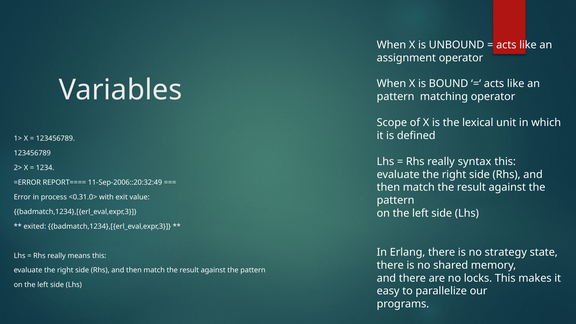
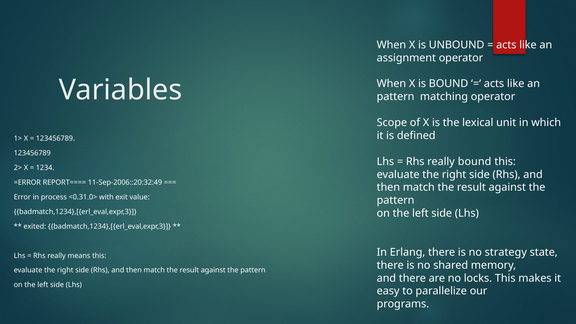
really syntax: syntax -> bound (475, 161)
